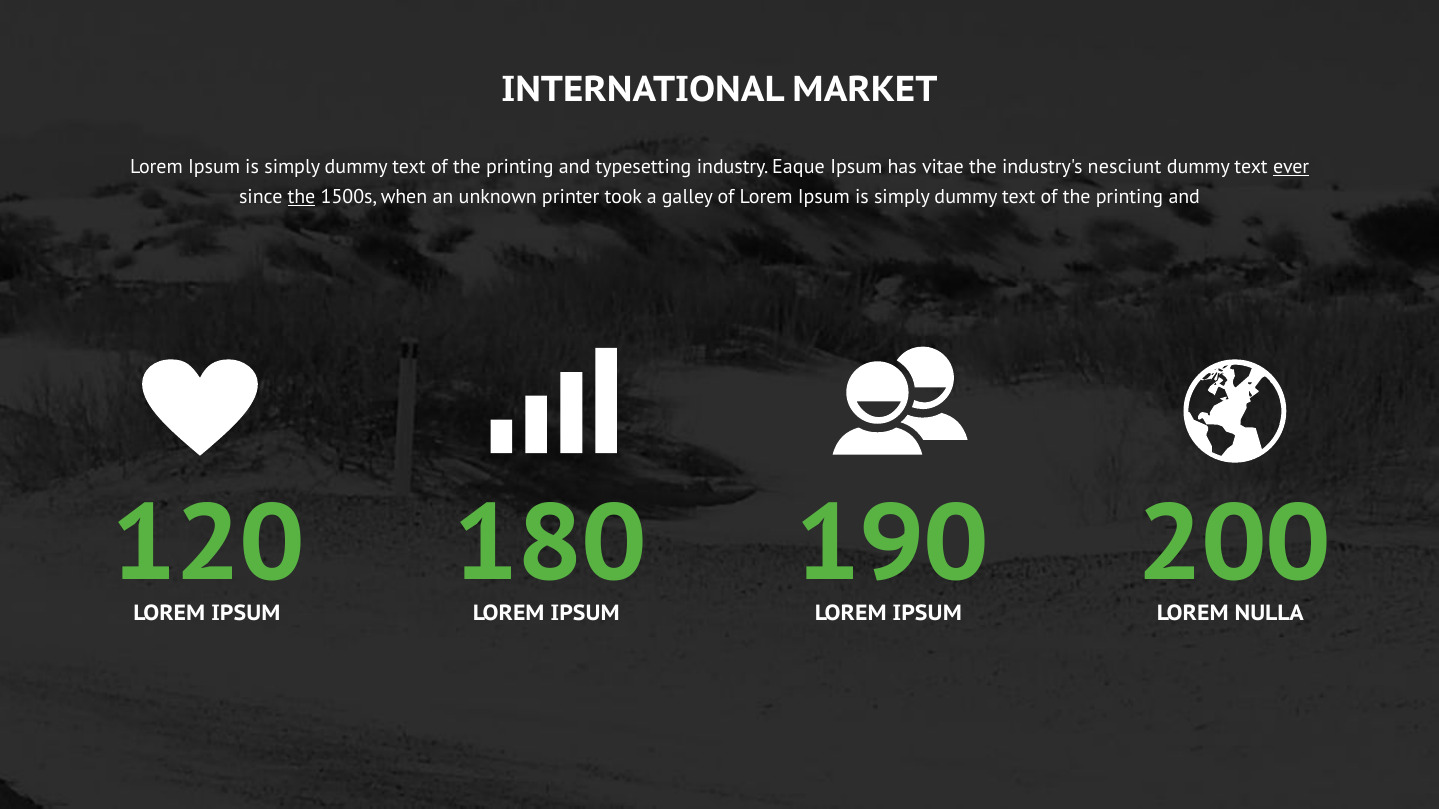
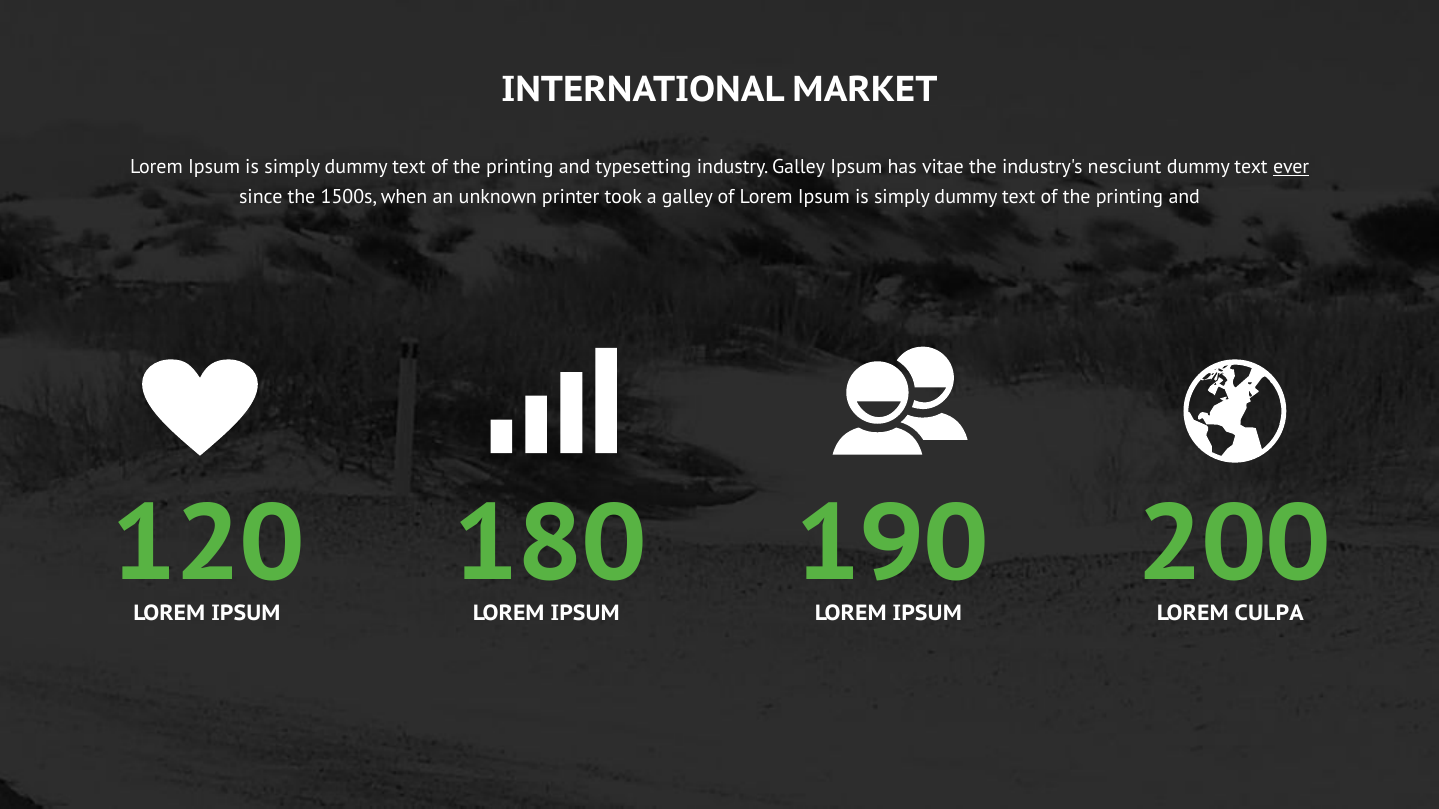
industry Eaque: Eaque -> Galley (799, 167)
the underline: present -> none (302, 197)
NULLA: NULLA -> CULPA (1269, 613)
